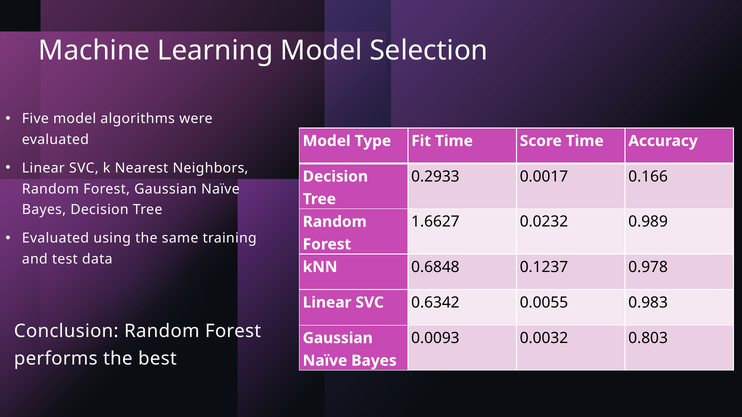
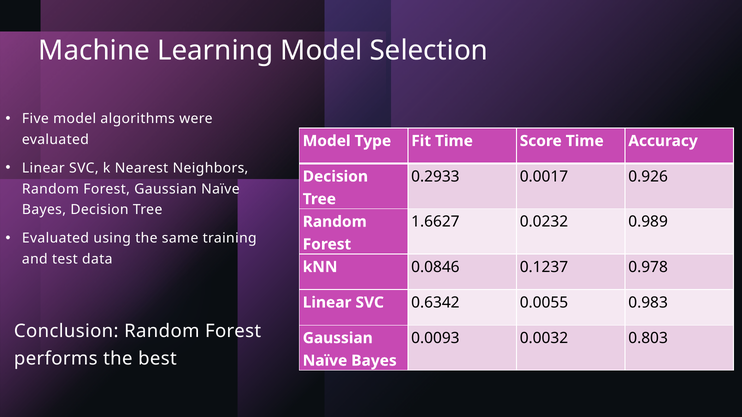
0.166: 0.166 -> 0.926 (648, 177)
0.6848: 0.6848 -> 0.0846 (435, 267)
